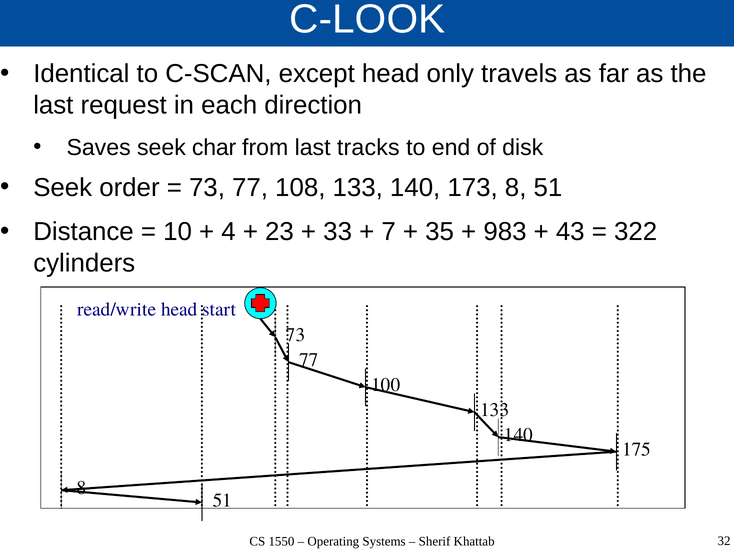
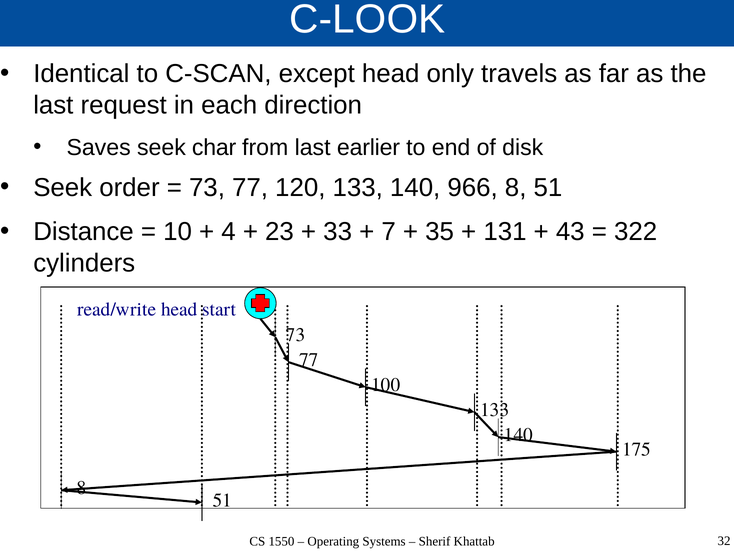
tracks: tracks -> earlier (368, 147)
108: 108 -> 120 (300, 187)
173: 173 -> 966 (473, 187)
983: 983 -> 131 (505, 232)
